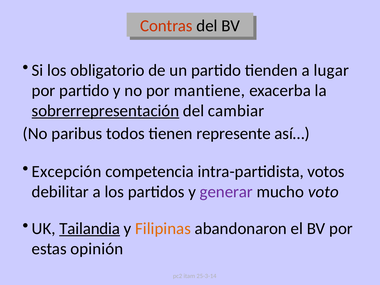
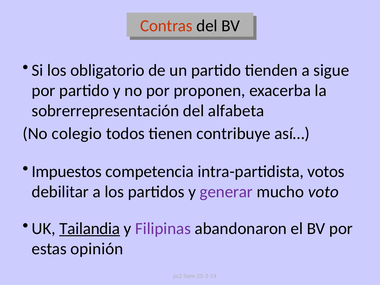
lugar: lugar -> sigue (331, 70)
mantiene: mantiene -> proponen (210, 90)
sobrerrepresentación underline: present -> none (105, 111)
cambiar: cambiar -> alfabeta (236, 111)
paribus: paribus -> colegio (77, 134)
represente: represente -> contribuye (234, 134)
Excepción: Excepción -> Impuestos (67, 172)
Filipinas colour: orange -> purple (163, 229)
